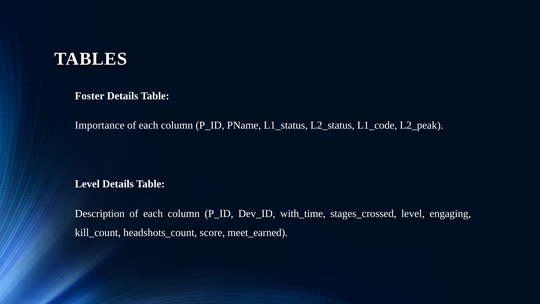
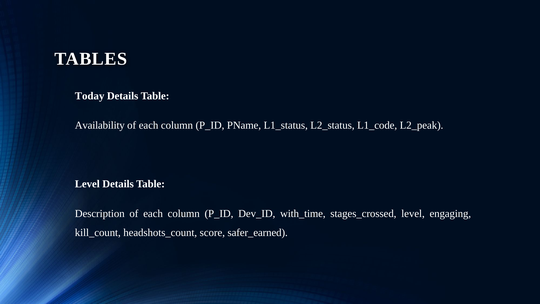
Foster: Foster -> Today (90, 96)
Importance: Importance -> Availability (100, 125)
meet_earned: meet_earned -> safer_earned (258, 233)
